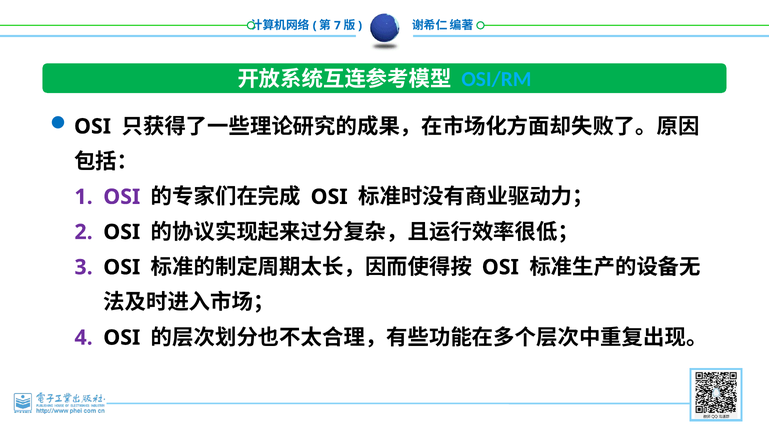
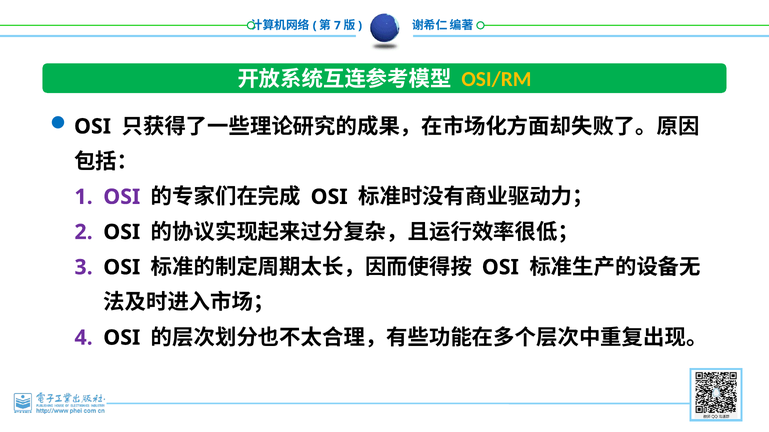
OSI/RM colour: light blue -> yellow (496, 79)
